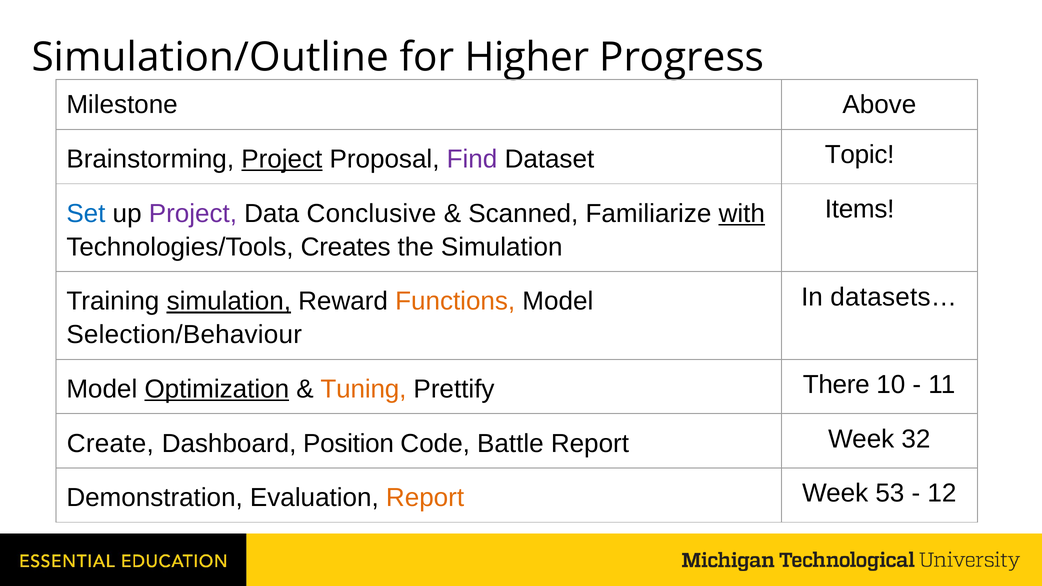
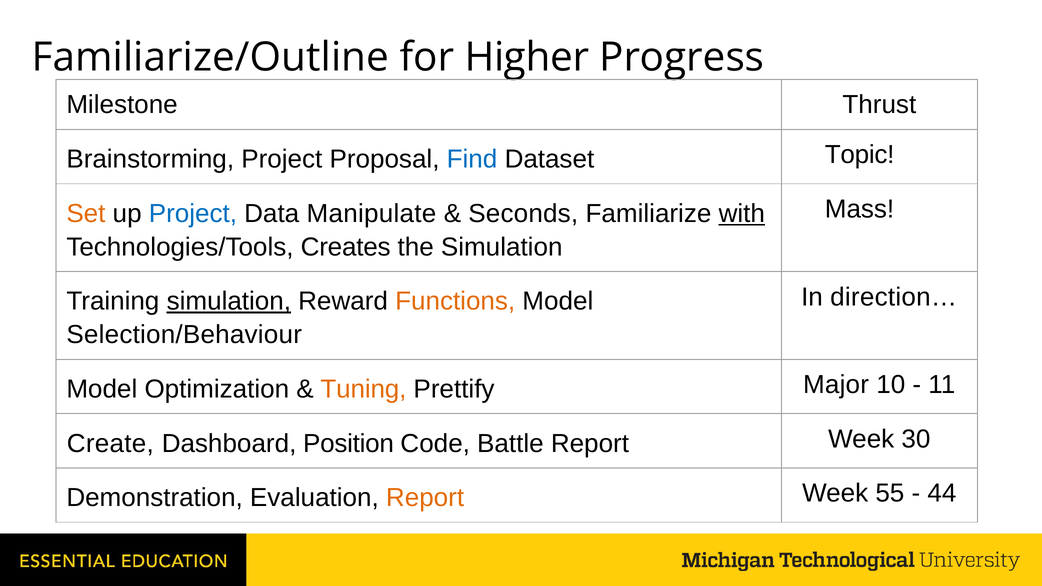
Simulation/Outline: Simulation/Outline -> Familiarize/Outline (210, 57)
Above: Above -> Thrust (879, 105)
Project underline: present -> none (282, 159)
Find colour: purple -> blue (472, 159)
Items: Items -> Mass (860, 209)
Set colour: blue -> orange (86, 214)
Project colour: purple -> blue (193, 214)
Conclusive: Conclusive -> Manipulate (371, 214)
Scanned: Scanned -> Seconds (523, 214)
datasets…: datasets… -> direction… (894, 297)
Optimization underline: present -> none (217, 389)
There: There -> Major (836, 385)
32: 32 -> 30 (916, 439)
53: 53 -> 55 (890, 493)
12: 12 -> 44 (942, 493)
